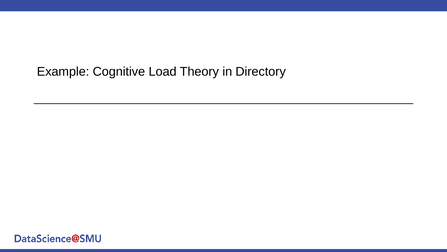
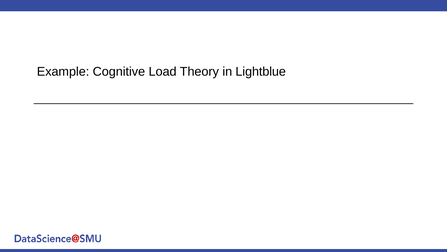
Directory: Directory -> Lightblue (261, 72)
